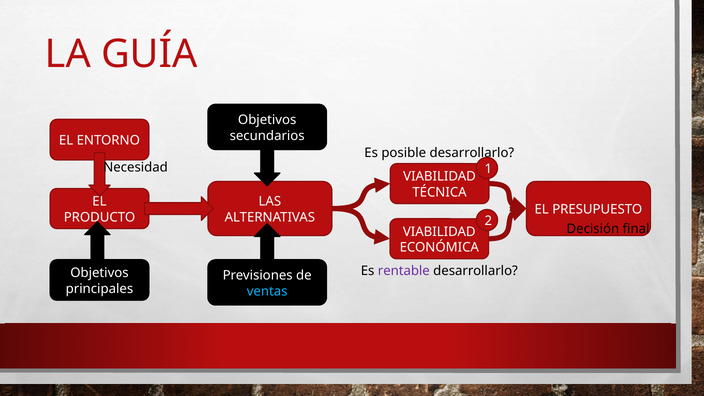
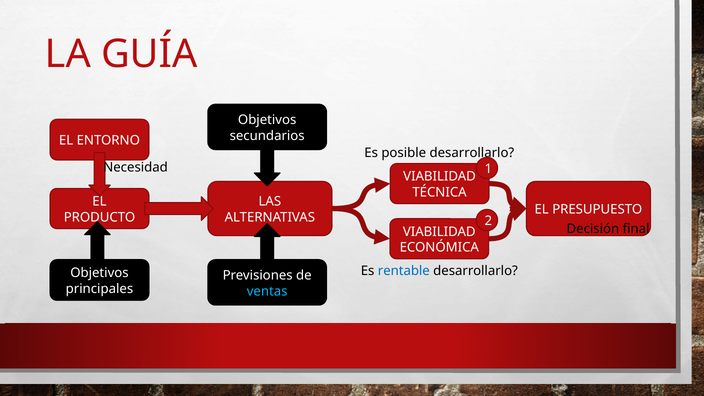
rentable colour: purple -> blue (404, 271)
